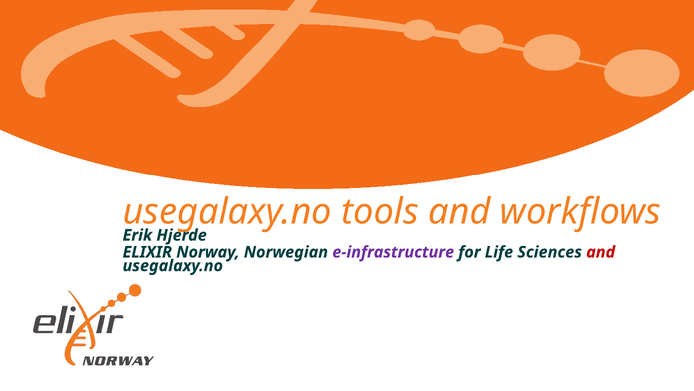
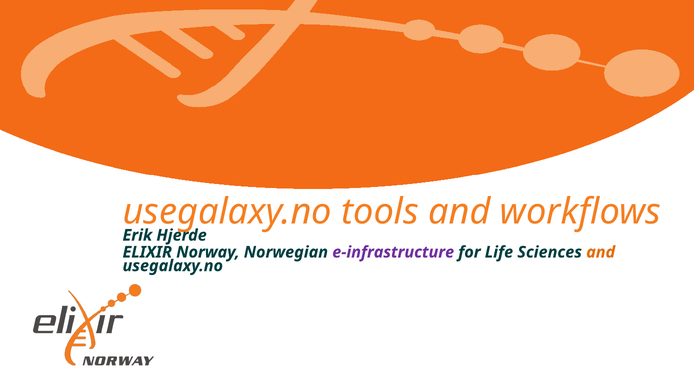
and colour: red -> orange (601, 252)
